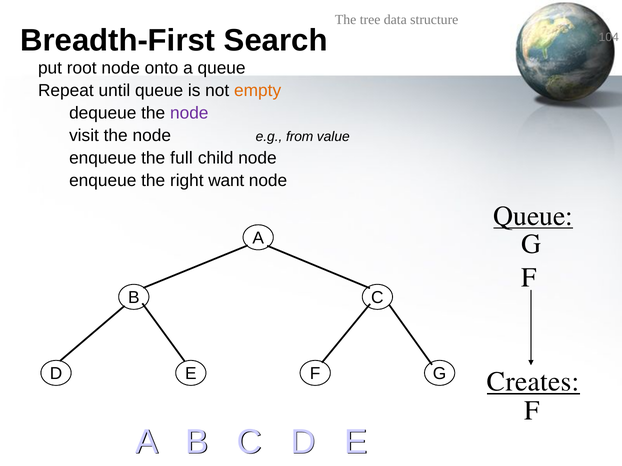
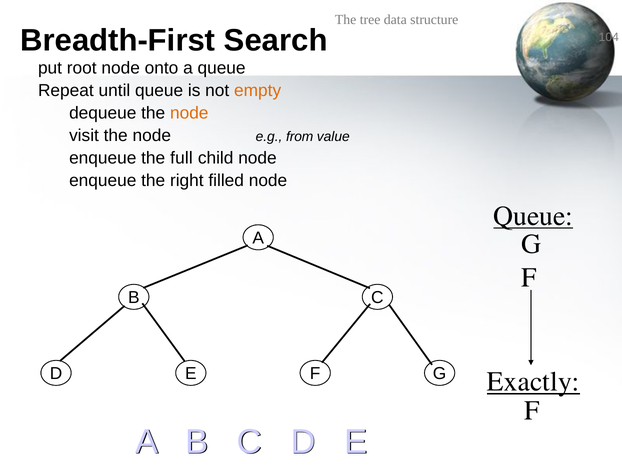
node colour: purple -> orange (189, 113)
want: want -> filled (226, 181)
Creates: Creates -> Exactly (533, 382)
